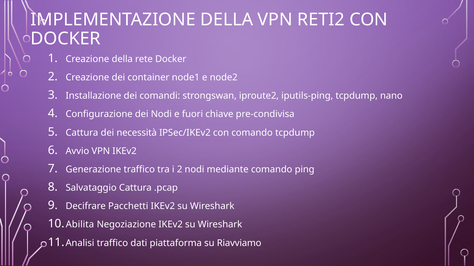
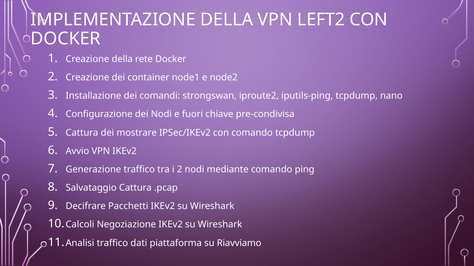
RETI2: RETI2 -> LEFT2 (321, 20)
necessità: necessità -> mostrare (137, 133)
Abilita: Abilita -> Calcoli (80, 225)
